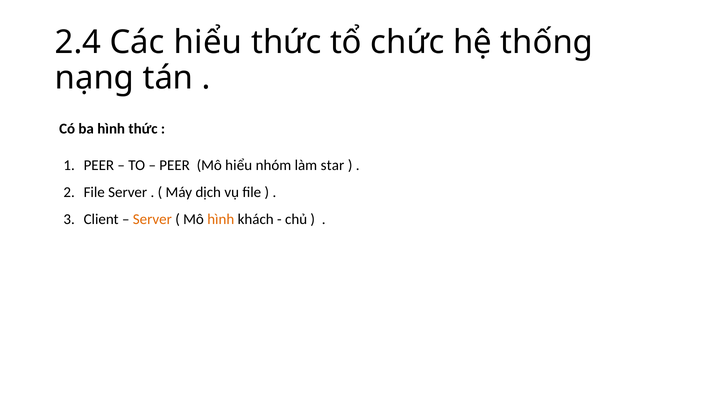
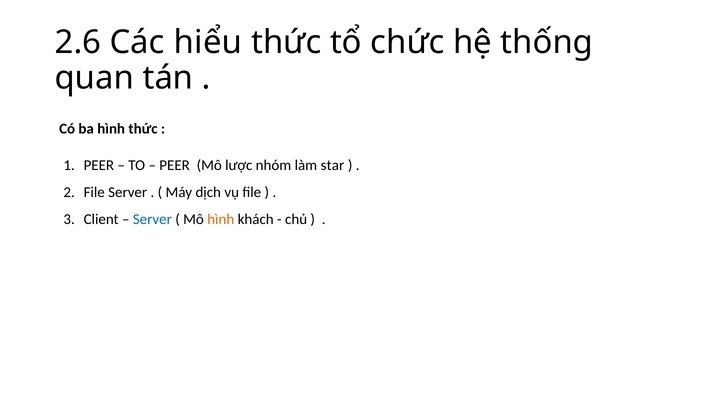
2.4: 2.4 -> 2.6 (78, 43)
nạng: nạng -> quan (94, 78)
Mô hiểu: hiểu -> lược (239, 165)
Server colour: orange -> blue (152, 219)
